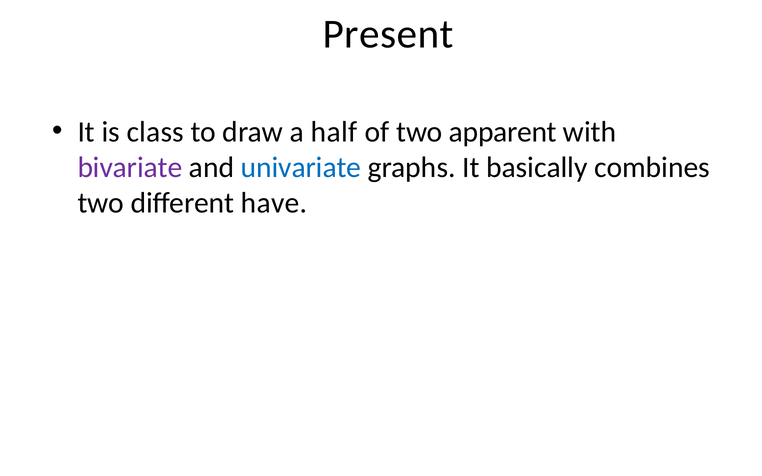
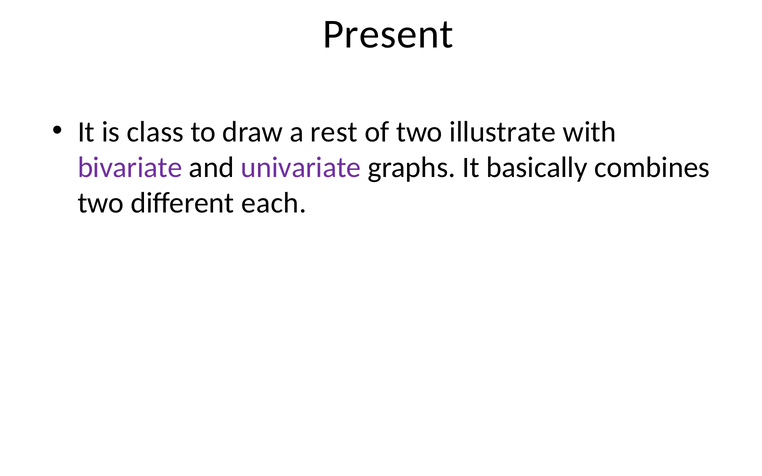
half: half -> rest (334, 132)
apparent: apparent -> illustrate (503, 132)
univariate colour: blue -> purple (301, 167)
have: have -> each (274, 203)
